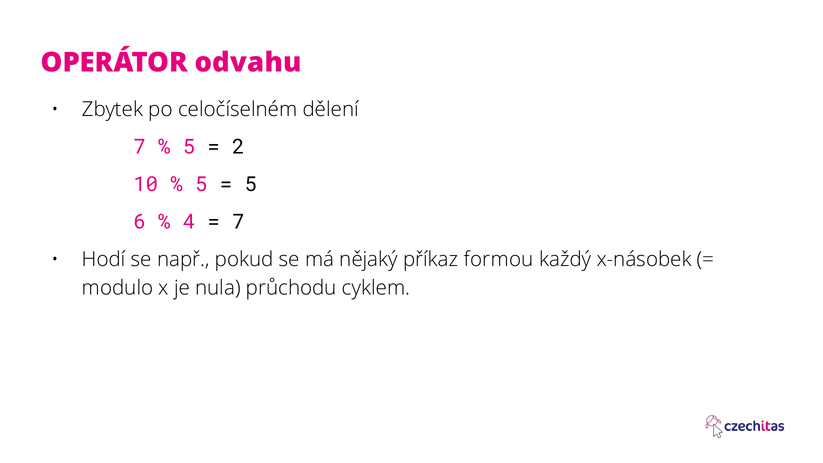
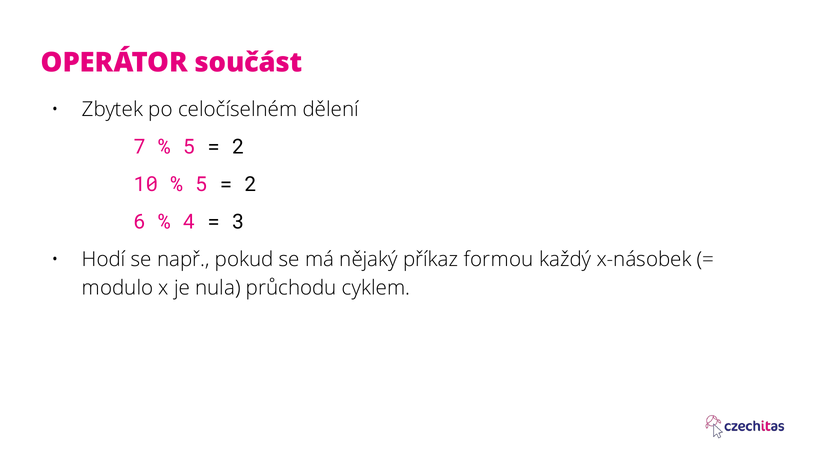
odvahu: odvahu -> součást (248, 63)
5: 5 -> 2 (251, 185)
7: 7 -> 3 (238, 222)
